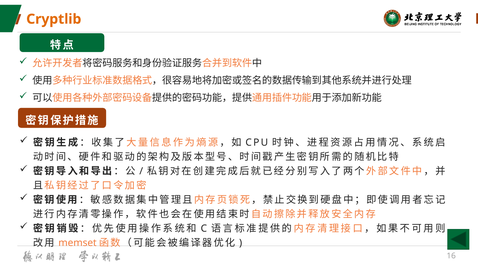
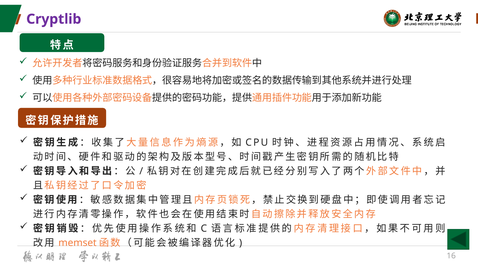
Cryptlib colour: orange -> purple (54, 19)
